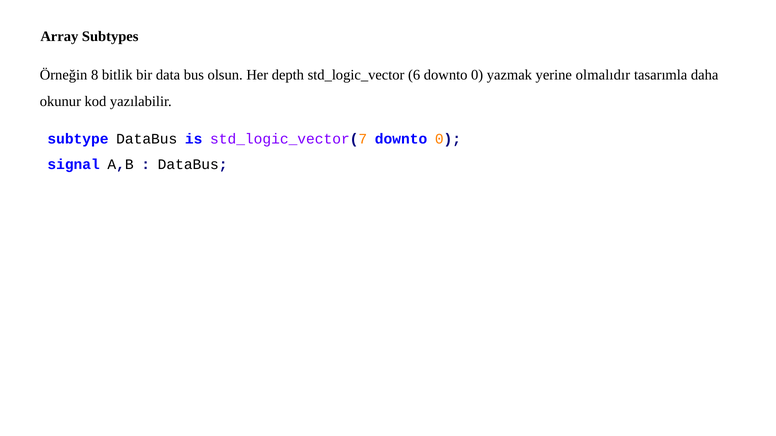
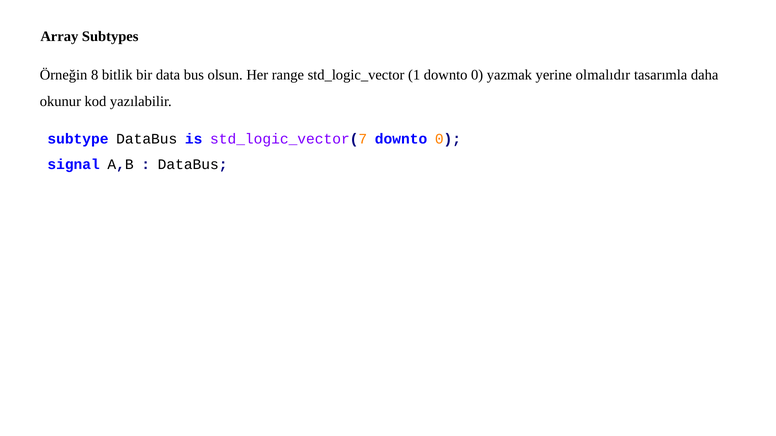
depth: depth -> range (288, 75)
6: 6 -> 1 (414, 75)
